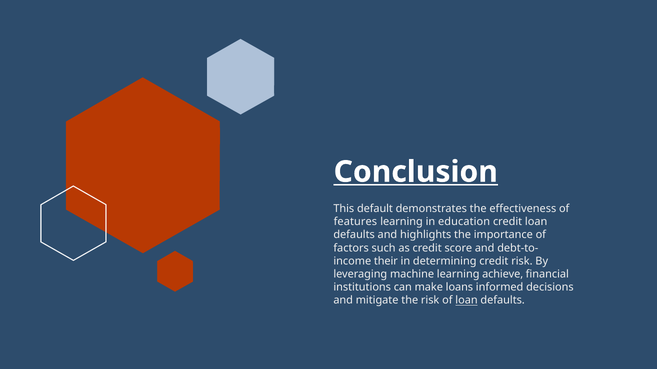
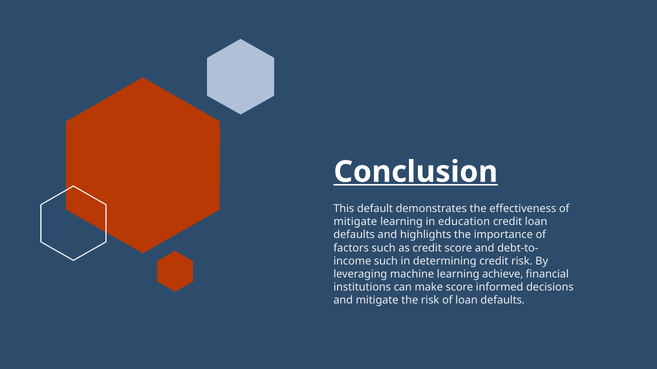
features: features -> mitigate (355, 222)
their: their -> such (386, 261)
make loans: loans -> score (459, 288)
loan underline: present -> none (466, 301)
